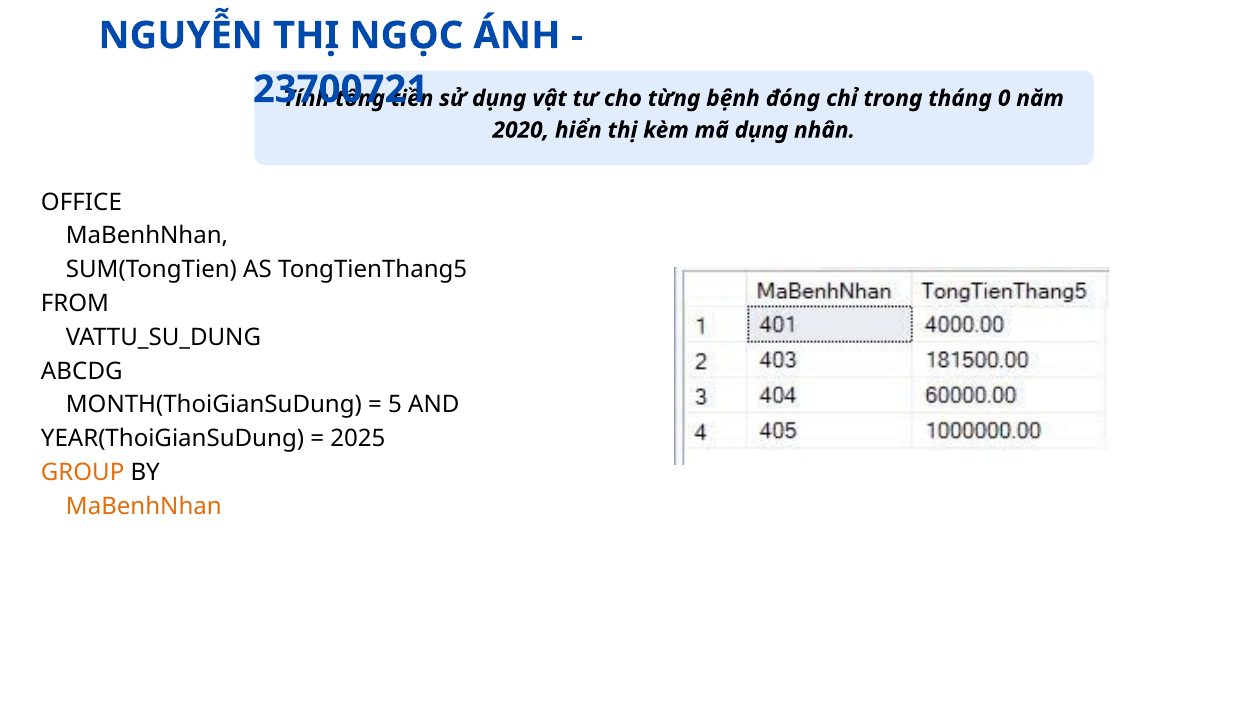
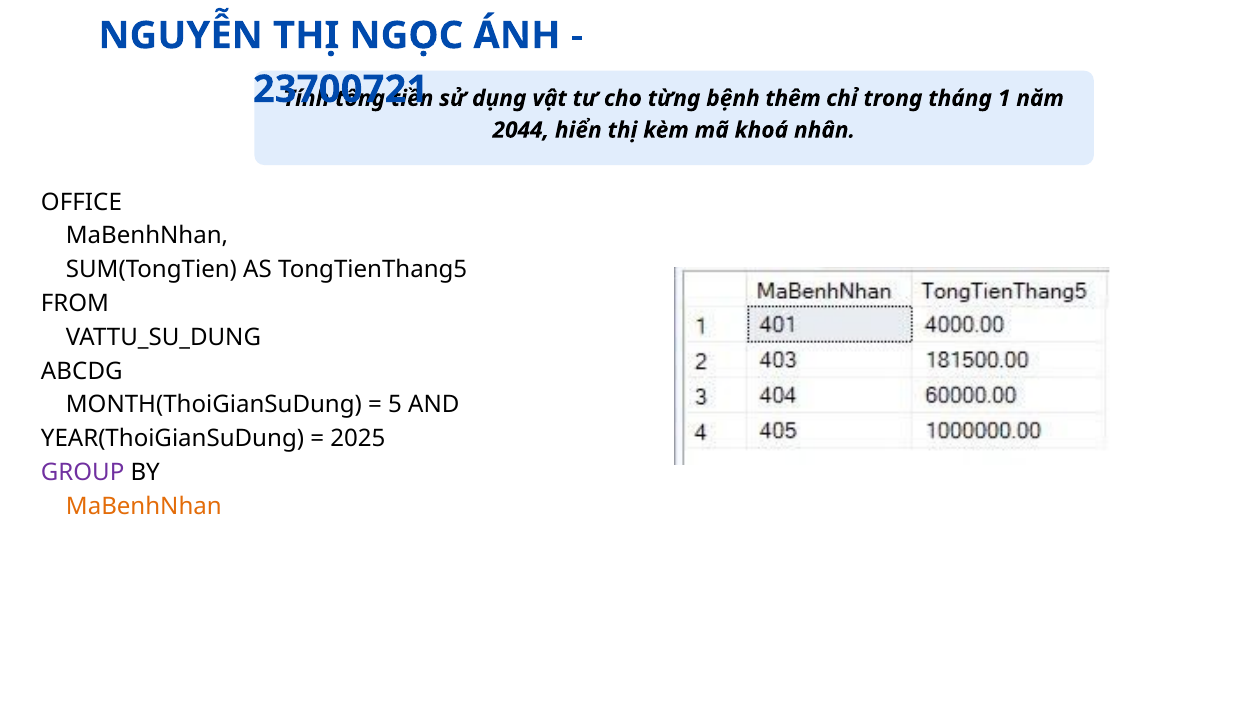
đóng: đóng -> thêm (793, 98)
0: 0 -> 1 (1004, 98)
2020: 2020 -> 2044 (521, 130)
mã dụng: dụng -> khoá (761, 130)
GROUP colour: orange -> purple (83, 472)
